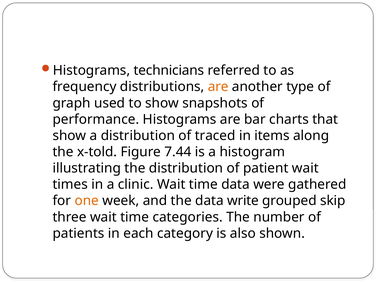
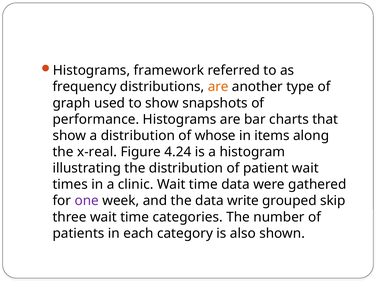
technicians: technicians -> framework (169, 70)
traced: traced -> whose (215, 136)
x-told: x-told -> x-real (97, 152)
7.44: 7.44 -> 4.24 (178, 152)
one colour: orange -> purple (87, 201)
